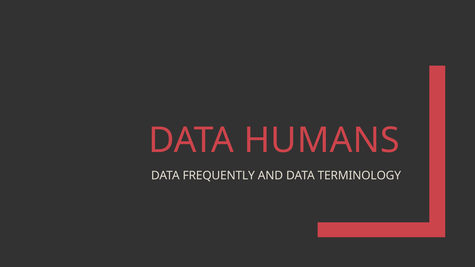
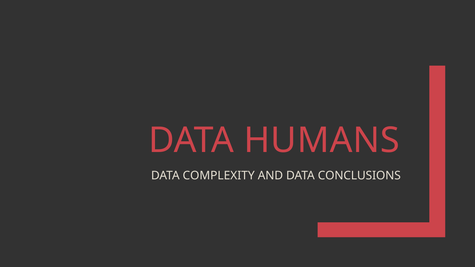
FREQUENTLY: FREQUENTLY -> COMPLEXITY (219, 176)
TERMINOLOGY: TERMINOLOGY -> CONCLUSIONS (359, 176)
